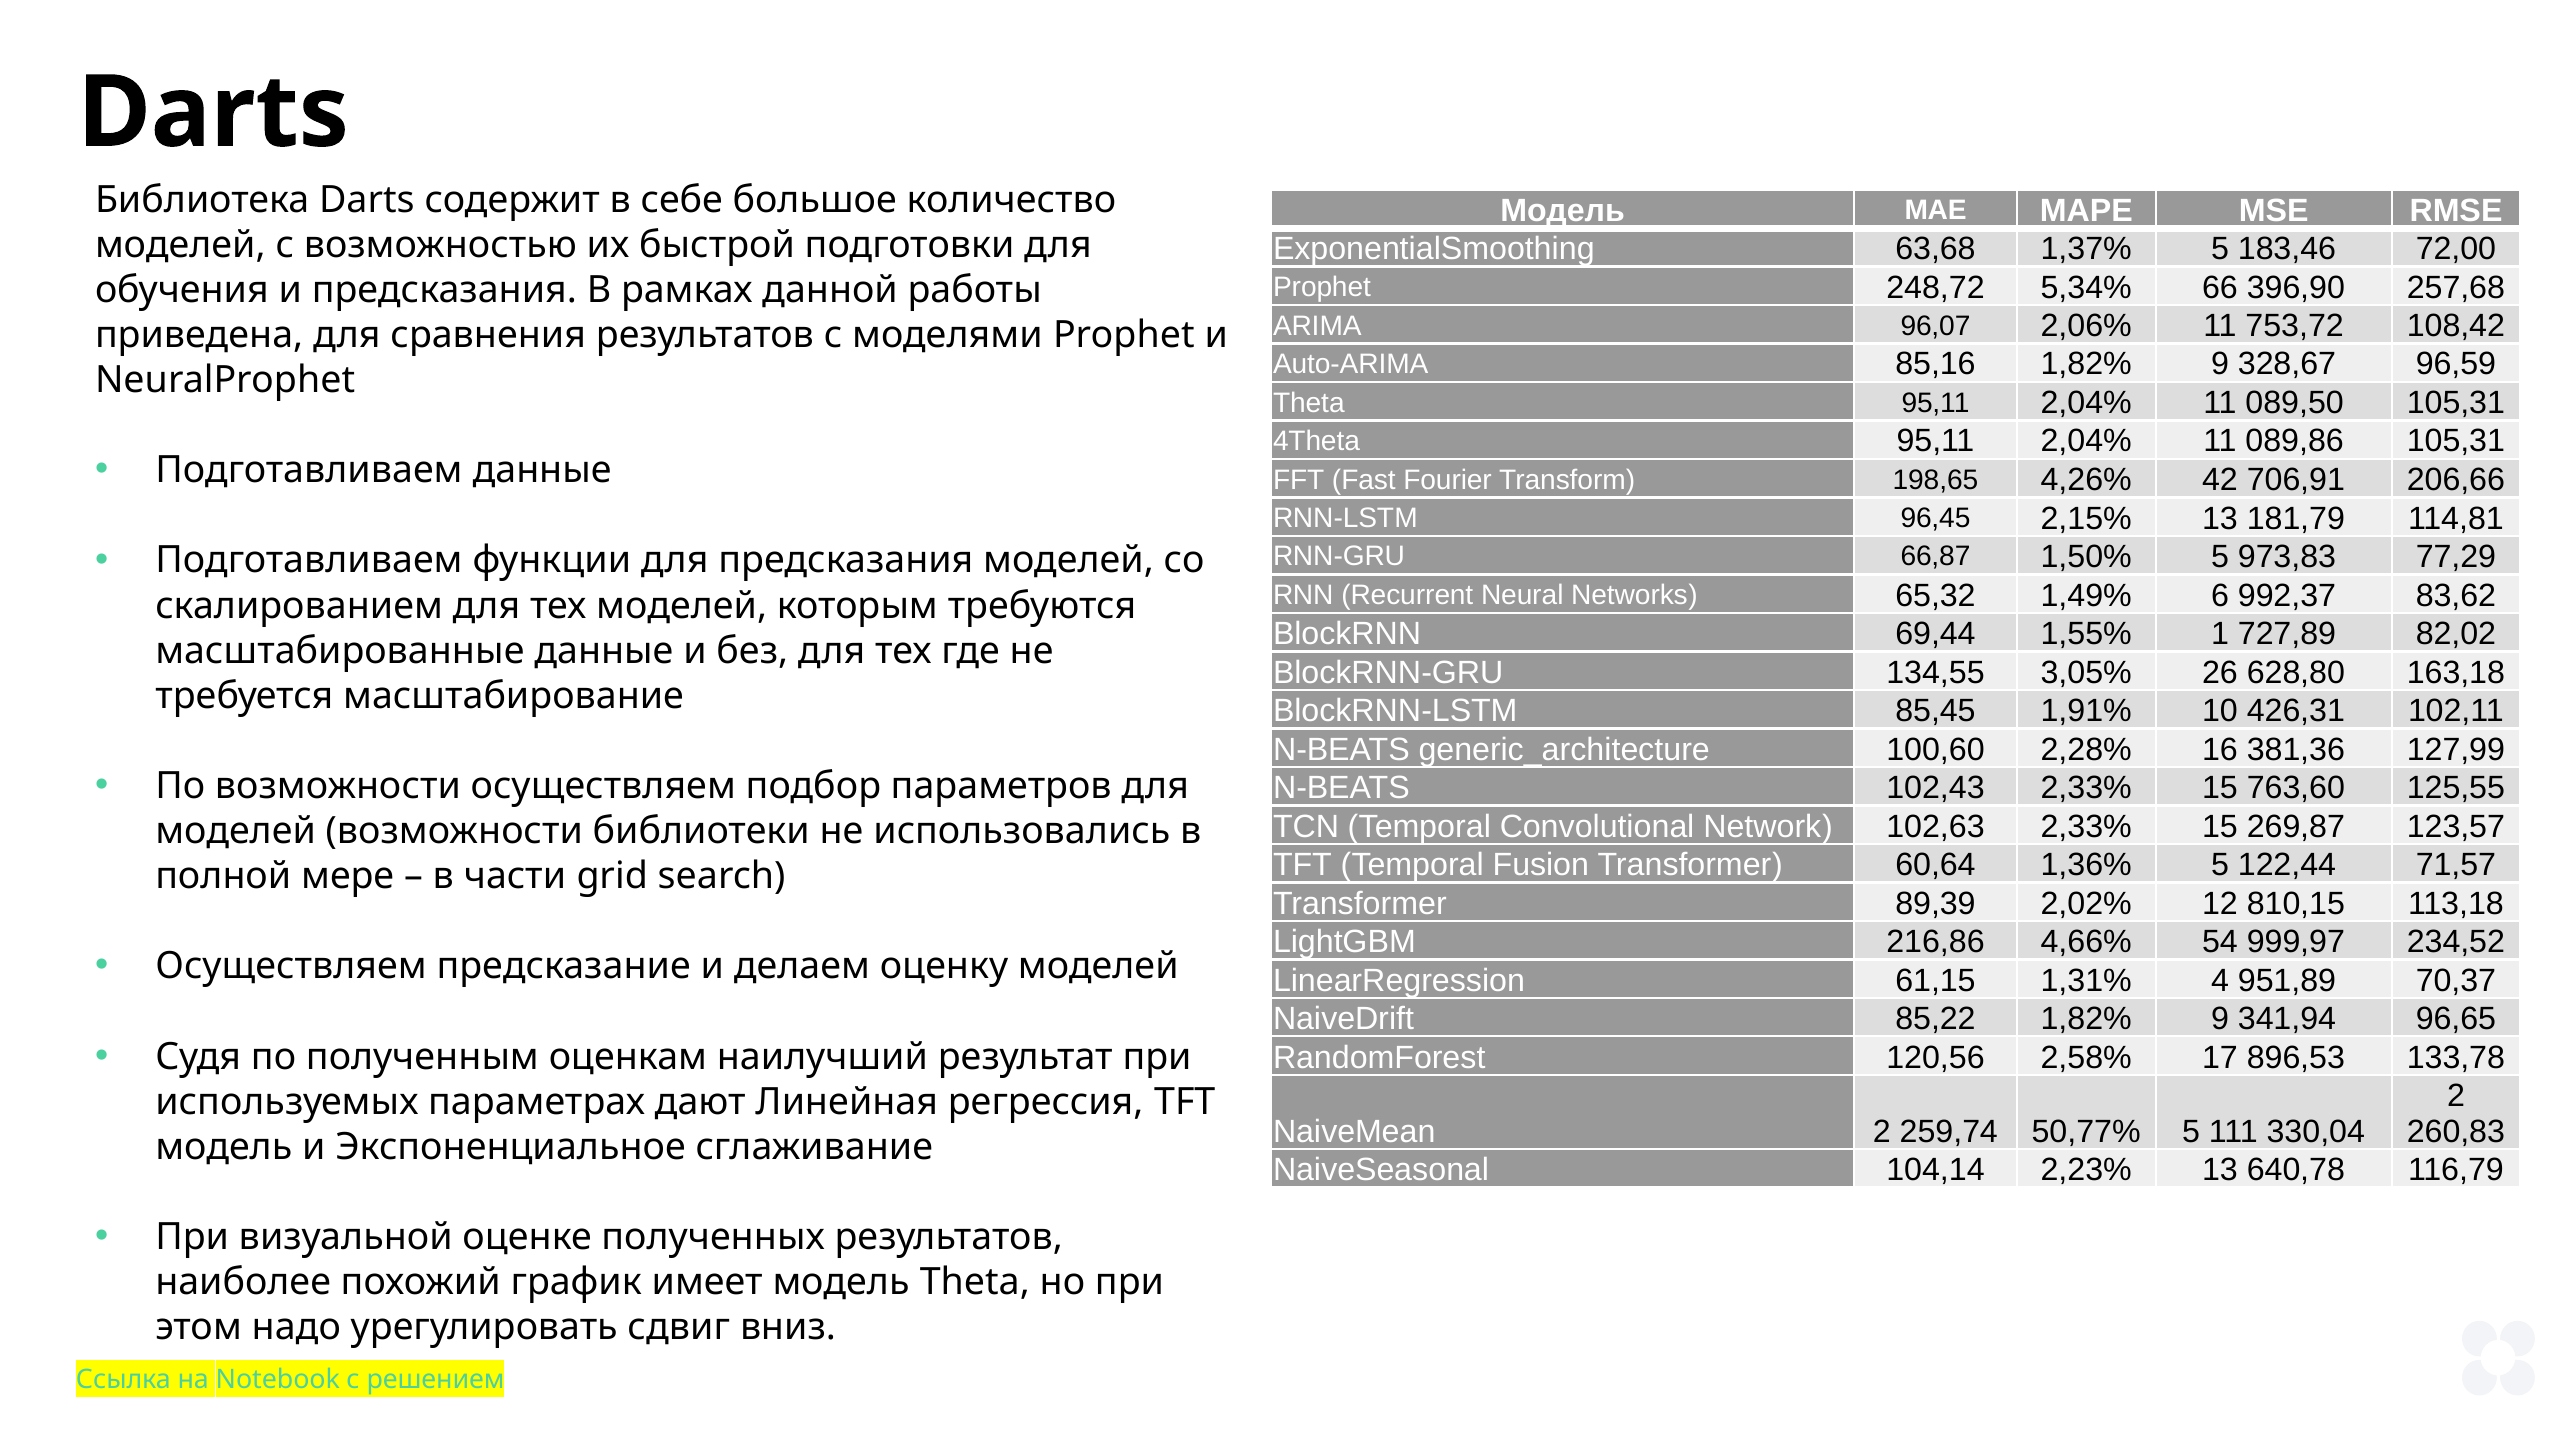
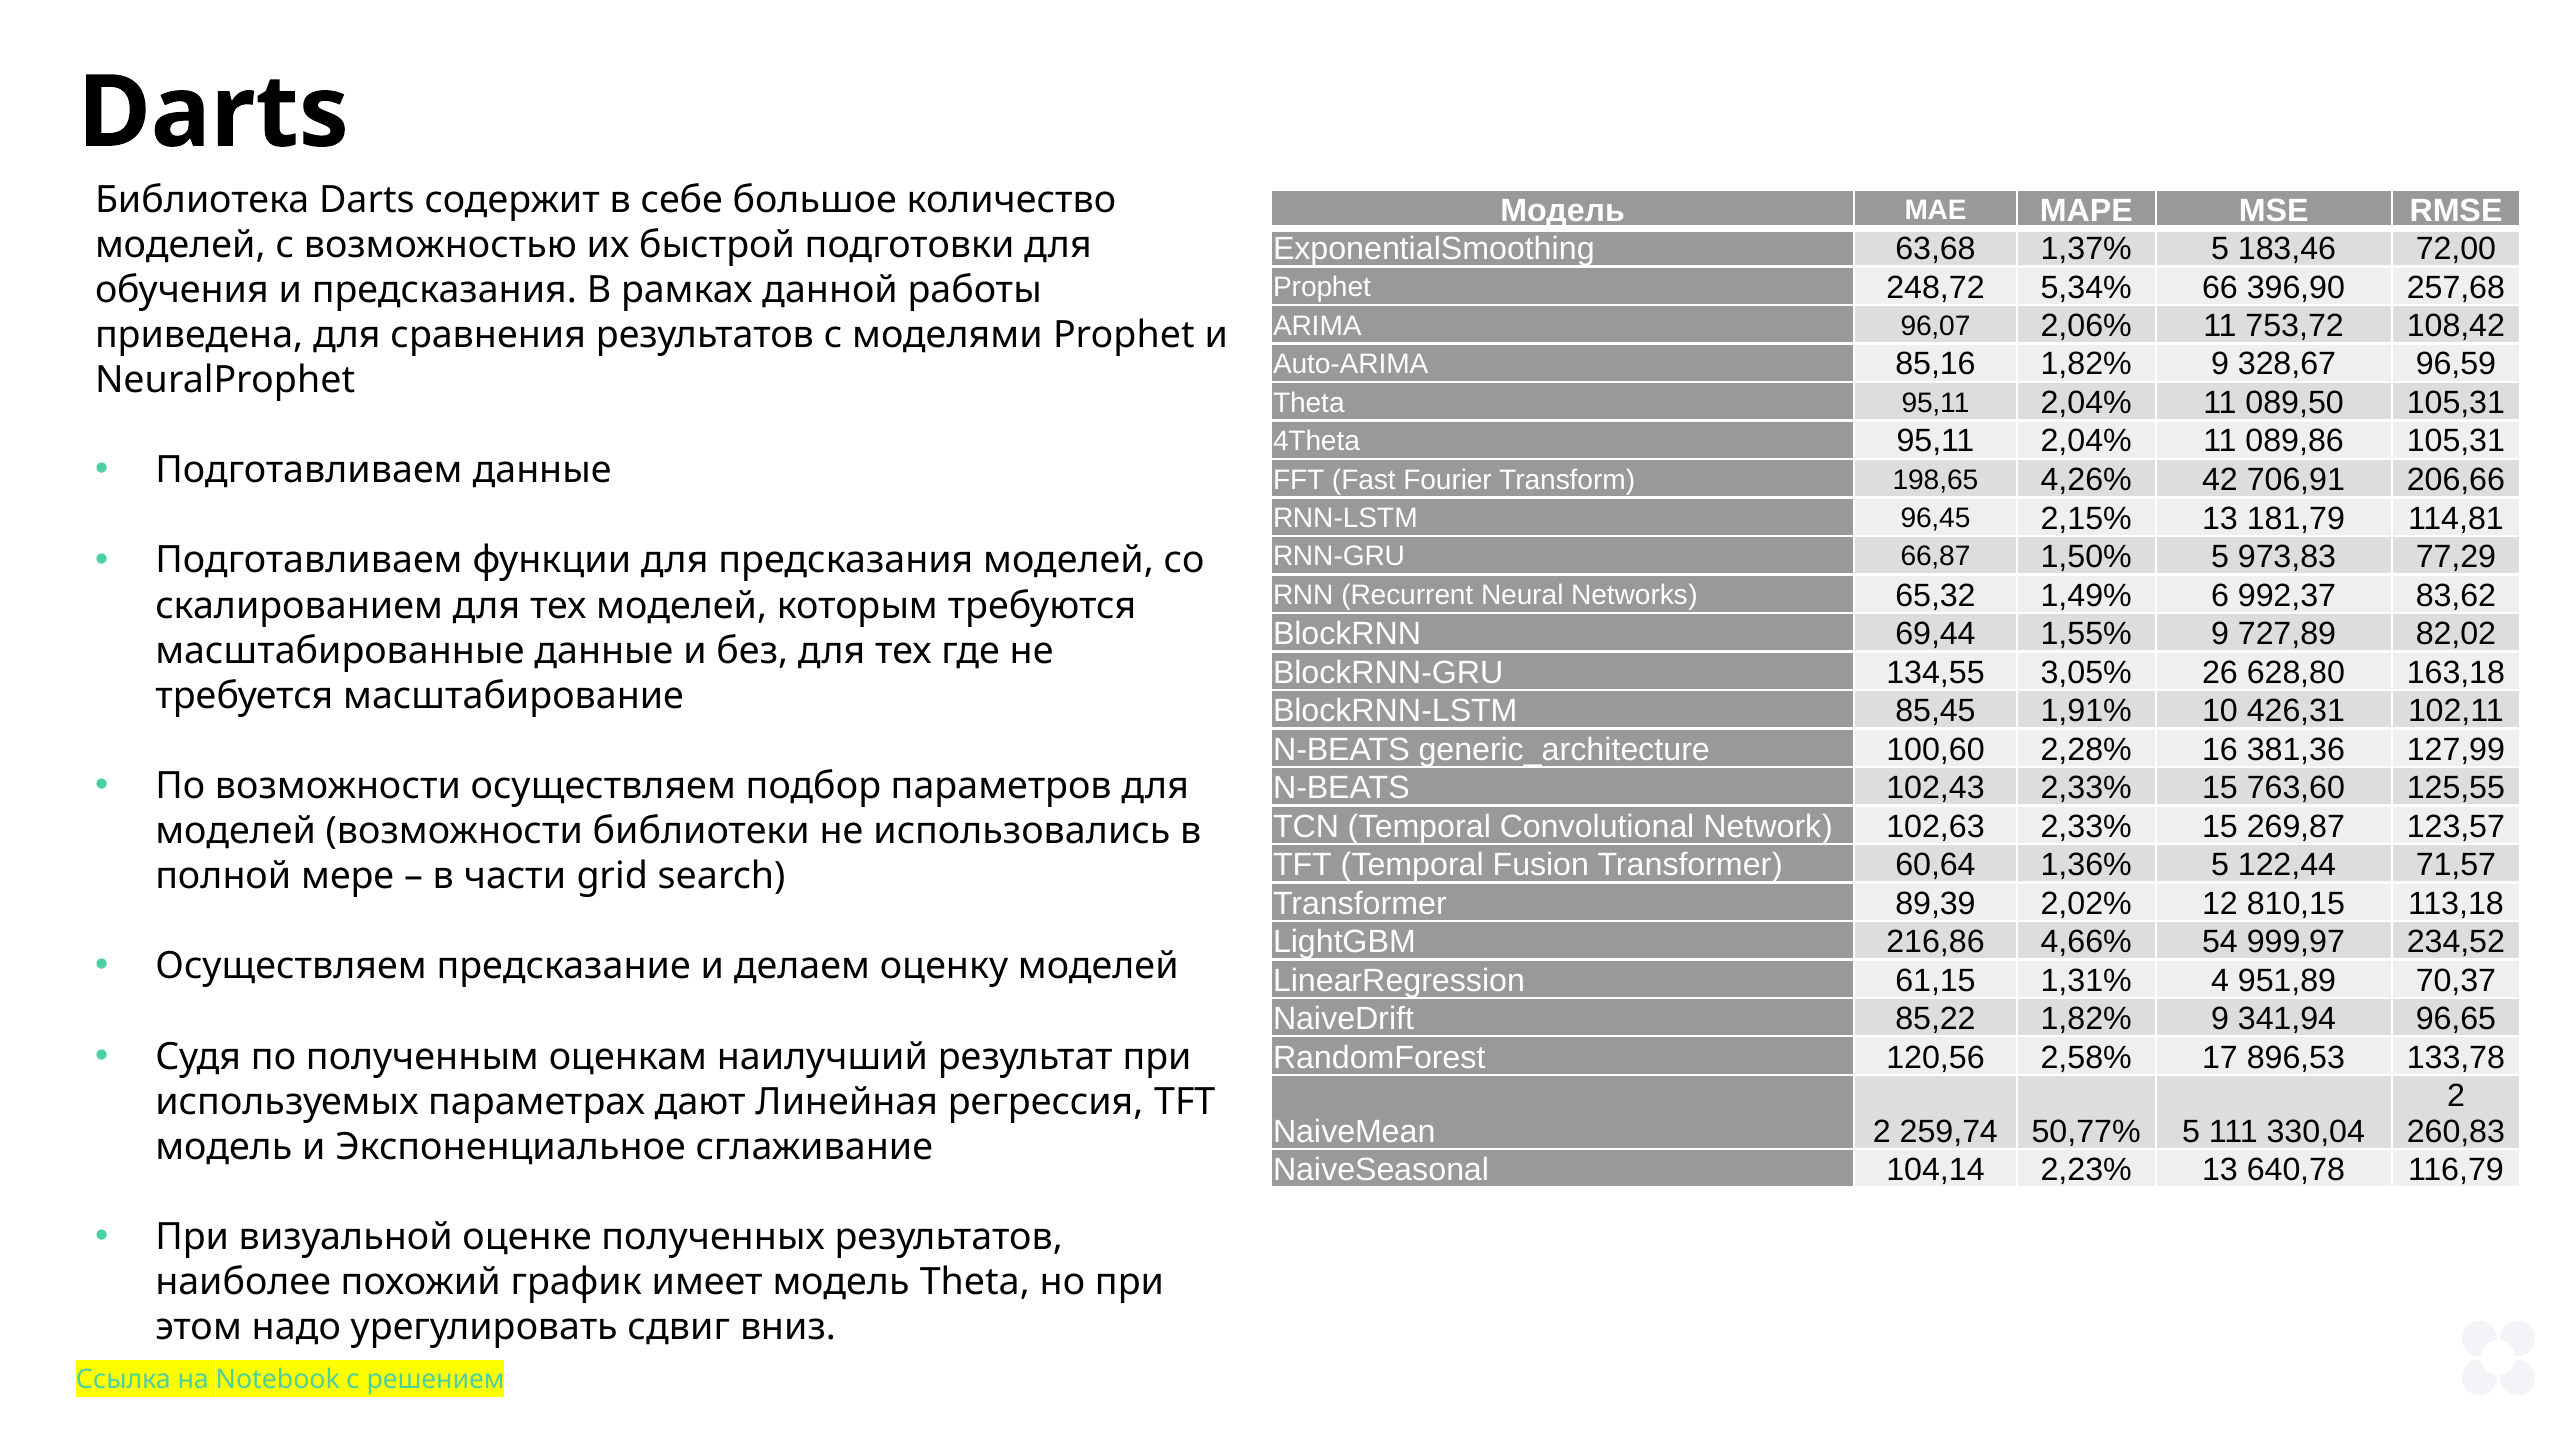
1,55% 1: 1 -> 9 (2220, 634)
